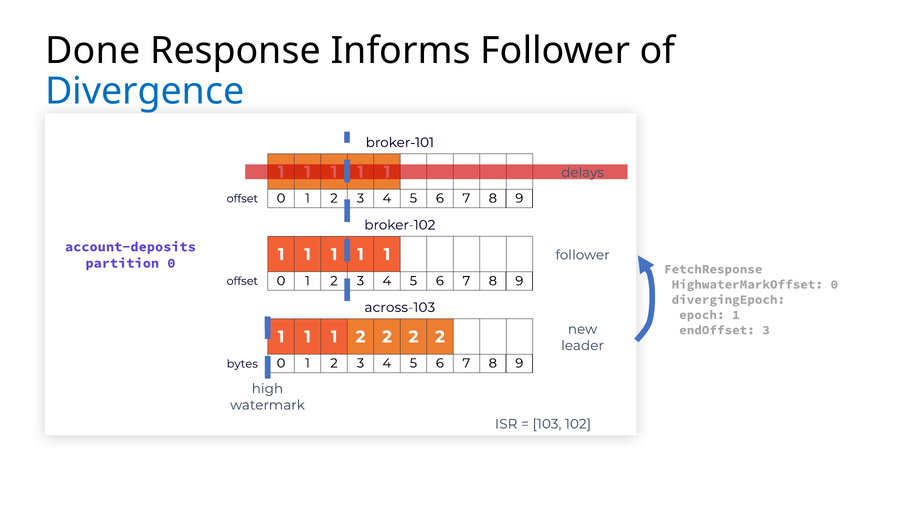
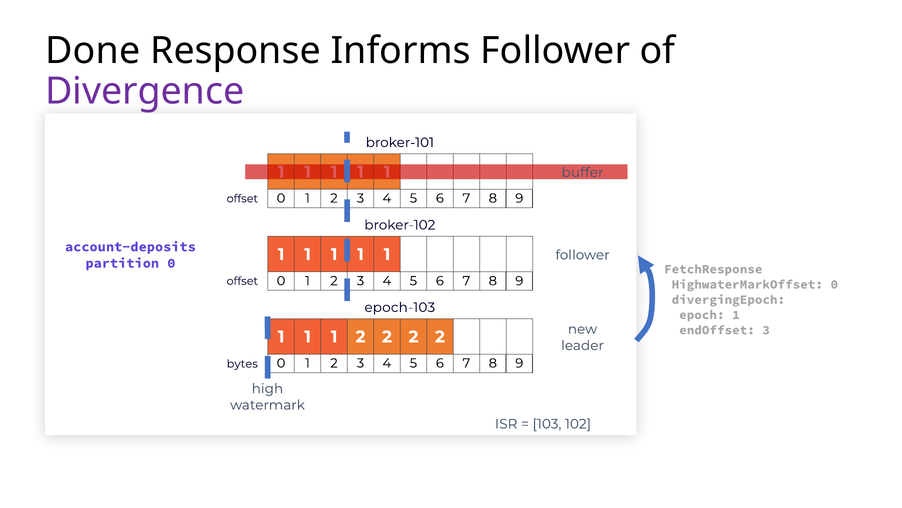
Divergence colour: blue -> purple (145, 91)
delays: delays -> buffer (582, 172)
across-103: across-103 -> epoch-103 (400, 307)
